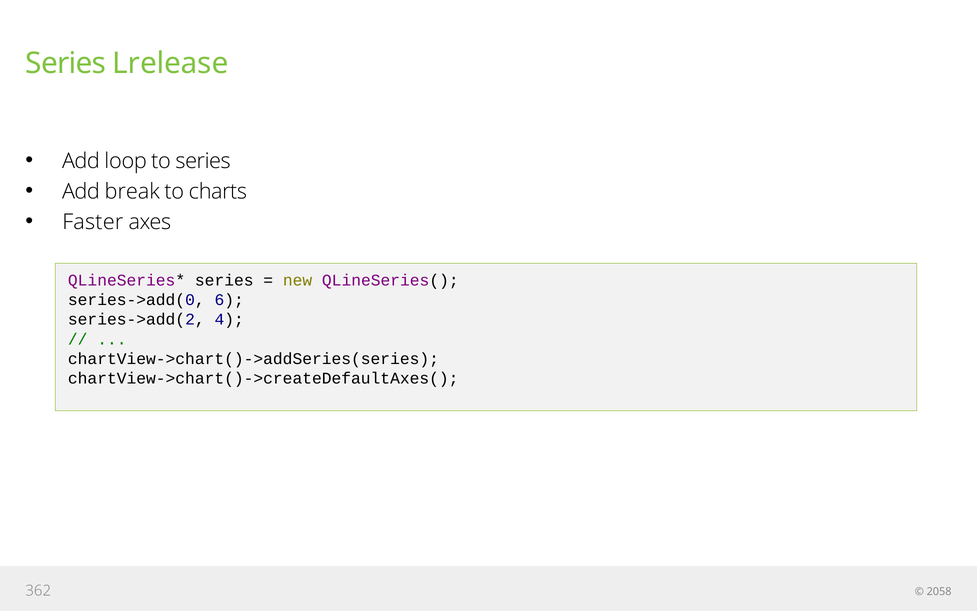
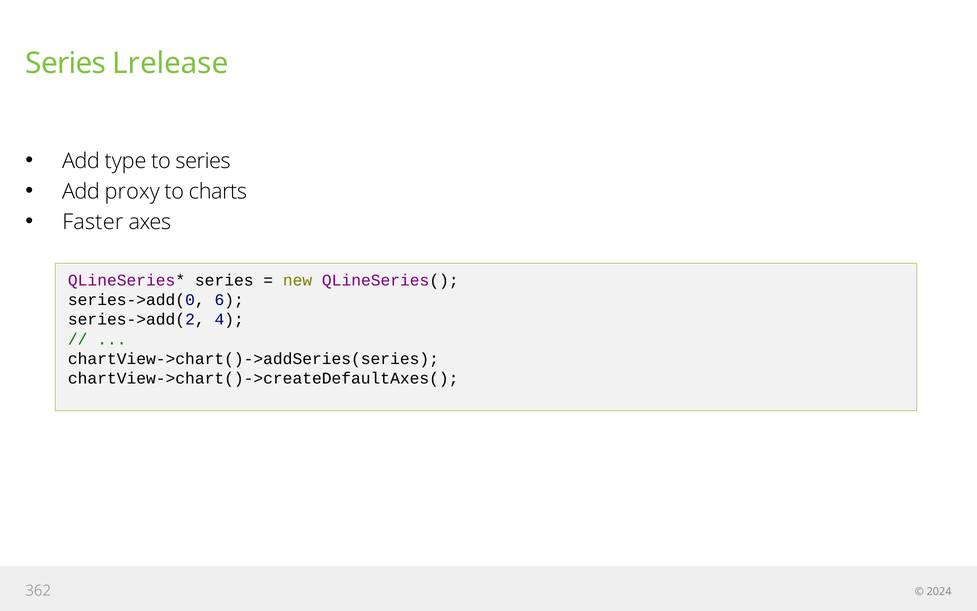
loop: loop -> type (126, 161)
break: break -> proxy (132, 191)
2058: 2058 -> 2024 (939, 591)
